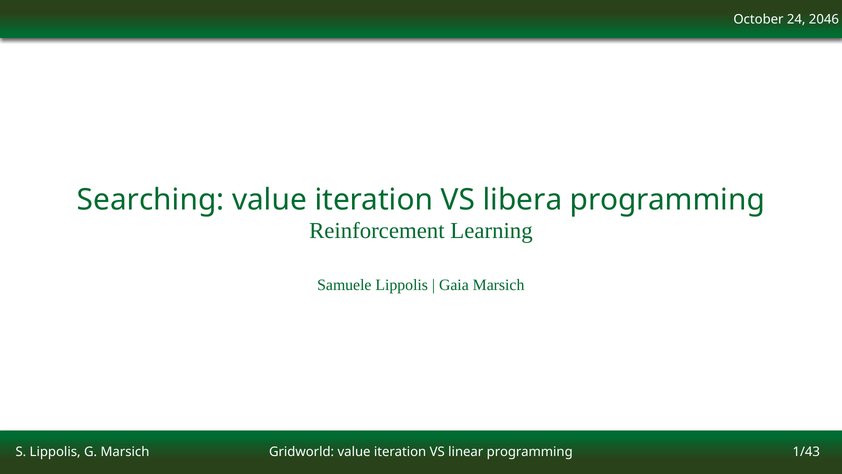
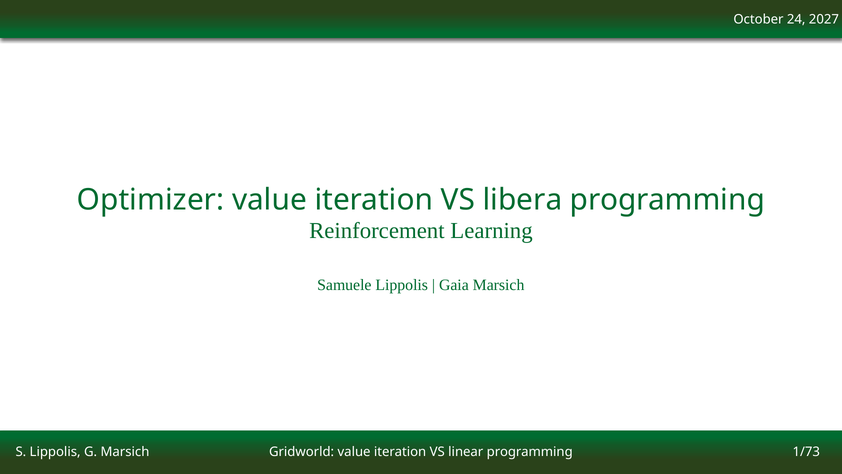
2046: 2046 -> 2027 (824, 19)
Searching: Searching -> Optimizer (151, 200)
1/43: 1/43 -> 1/73 (806, 451)
